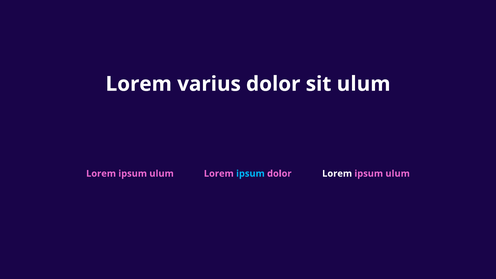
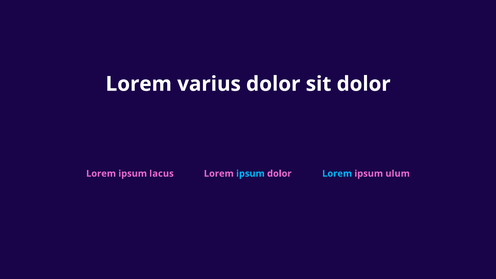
sit ulum: ulum -> dolor (364, 84)
ulum: ulum -> lacus (162, 174)
Lorem colour: white -> light blue (337, 174)
